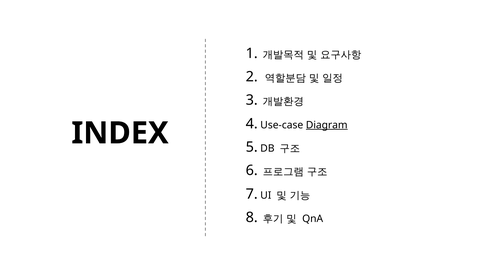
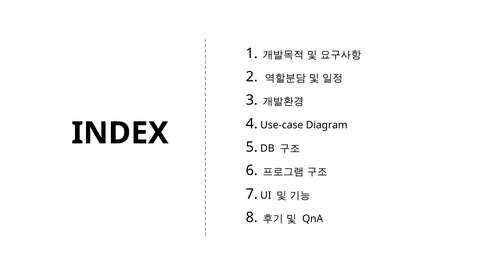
Diagram underline: present -> none (327, 125)
